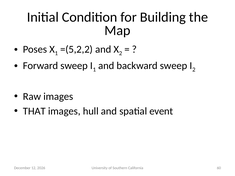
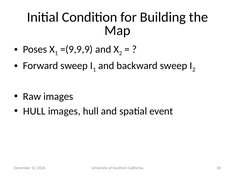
=(5,2,2: =(5,2,2 -> =(9,9,9 (77, 49)
THAT: THAT -> HULL (34, 111)
